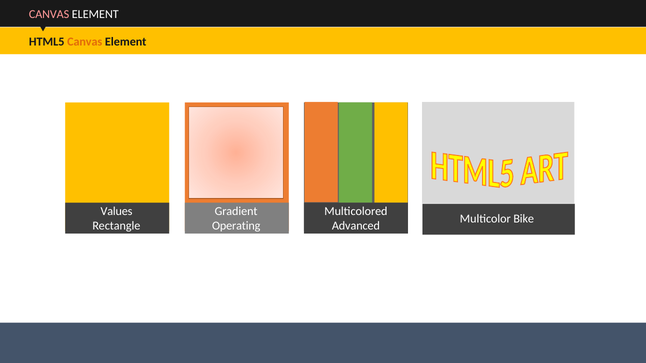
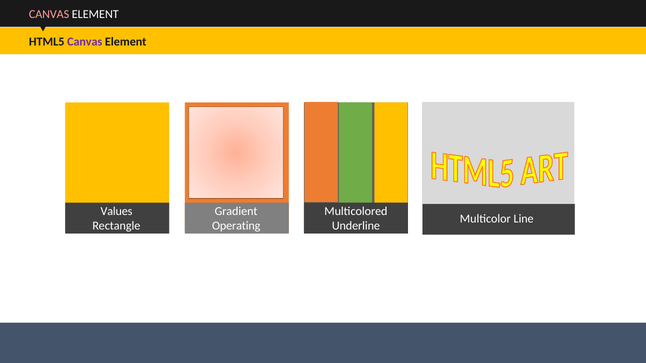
Canvas colour: orange -> purple (85, 42)
Bike: Bike -> Line (524, 219)
Advanced: Advanced -> Underline (356, 226)
